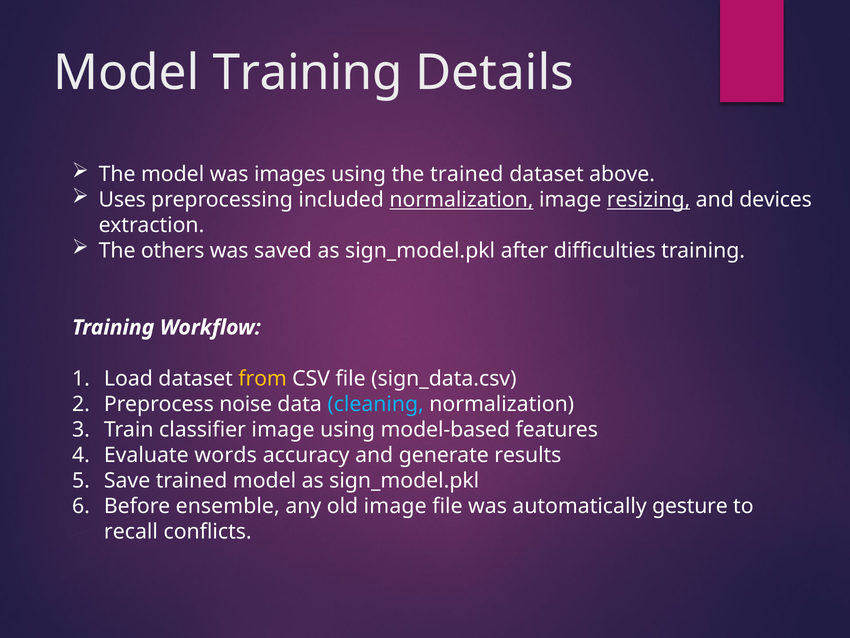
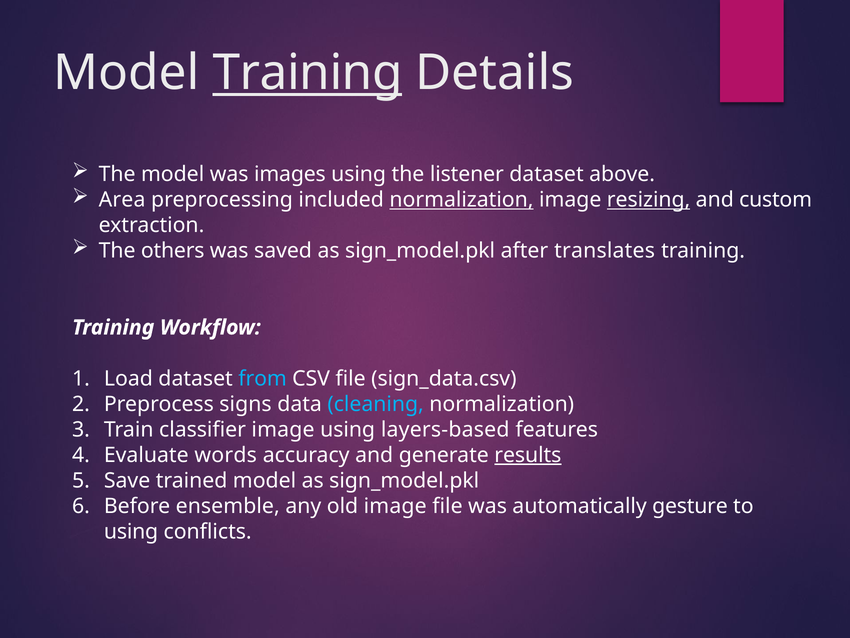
Training underline: none -> present (308, 73)
the trained: trained -> listener (467, 174)
Uses: Uses -> Area (122, 200)
devices: devices -> custom (776, 200)
difficulties: difficulties -> translates (605, 251)
from colour: yellow -> light blue (263, 378)
noise: noise -> signs (246, 404)
model-based: model-based -> layers-based (445, 429)
results underline: none -> present (528, 455)
recall: recall -> using (131, 531)
